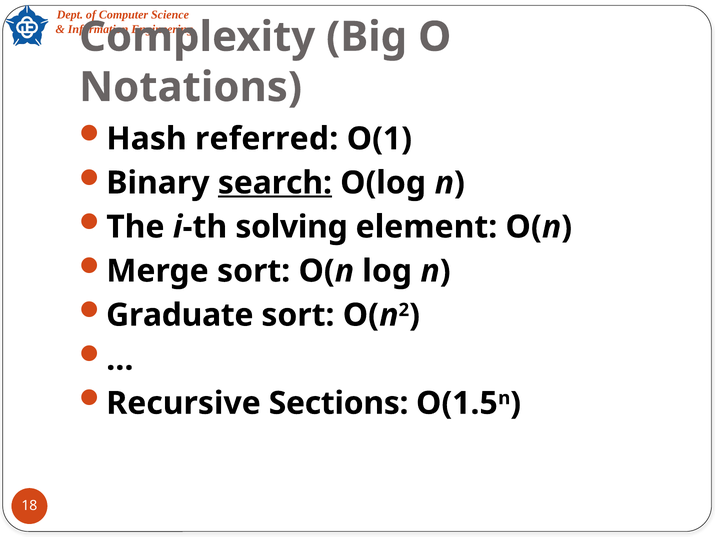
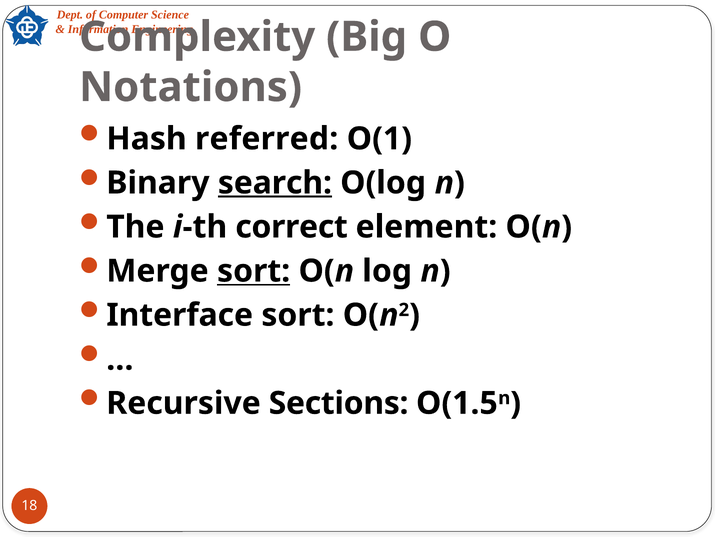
solving: solving -> correct (292, 227)
sort underline: none -> present (254, 271)
Graduate: Graduate -> Interface (180, 315)
